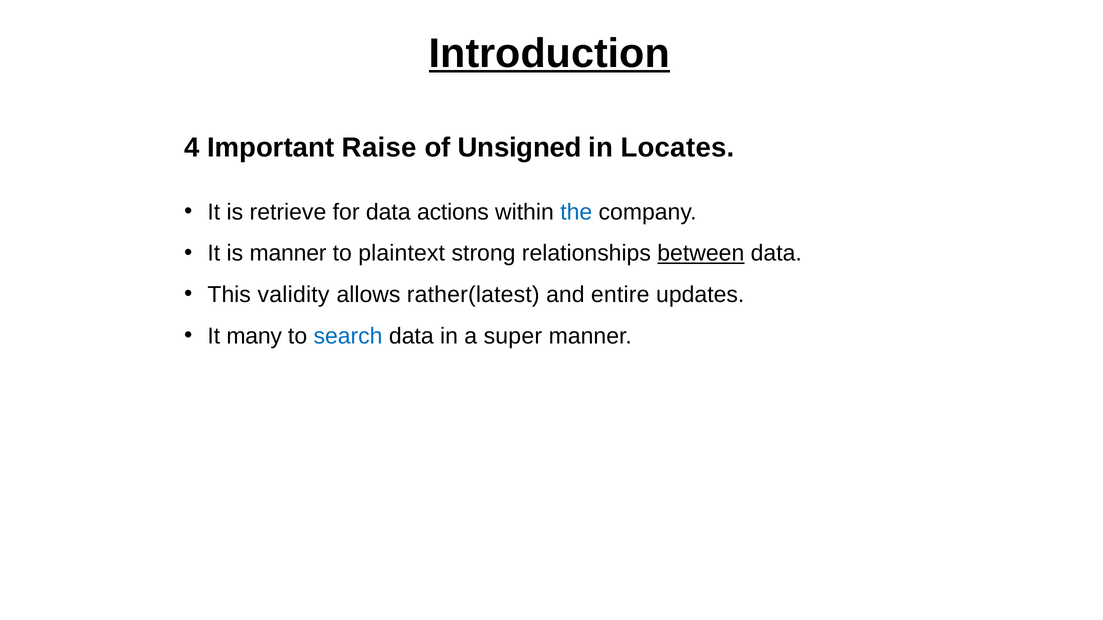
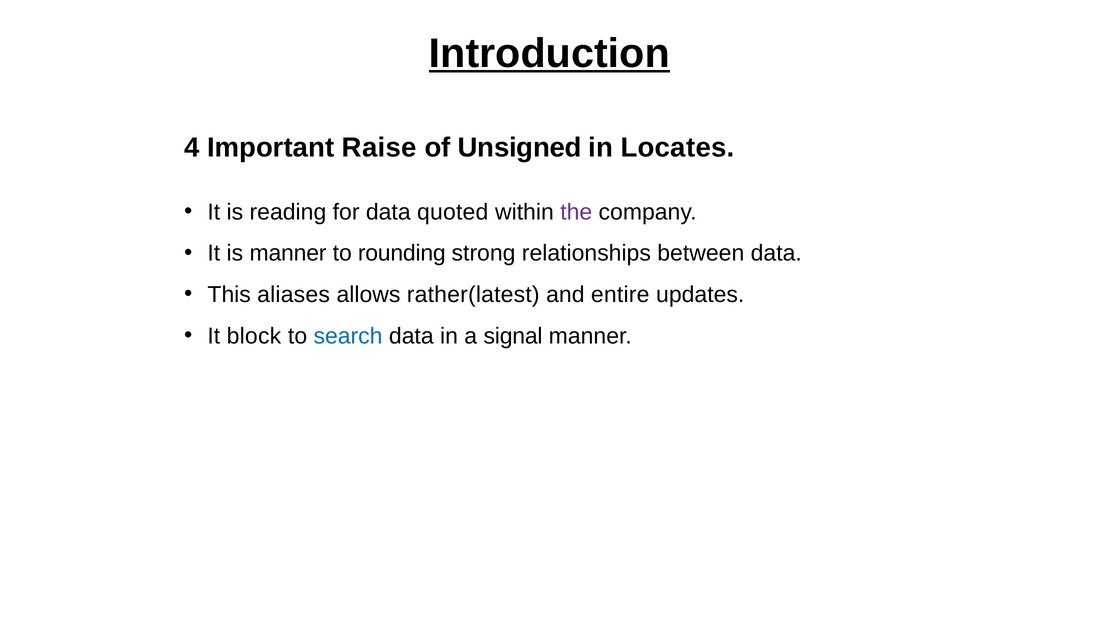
retrieve: retrieve -> reading (288, 212)
actions: actions -> quoted (453, 212)
the colour: blue -> purple (576, 212)
plaintext: plaintext -> rounding (402, 253)
between underline: present -> none (701, 253)
validity: validity -> aliases (294, 295)
many: many -> block (254, 336)
super: super -> signal (513, 336)
